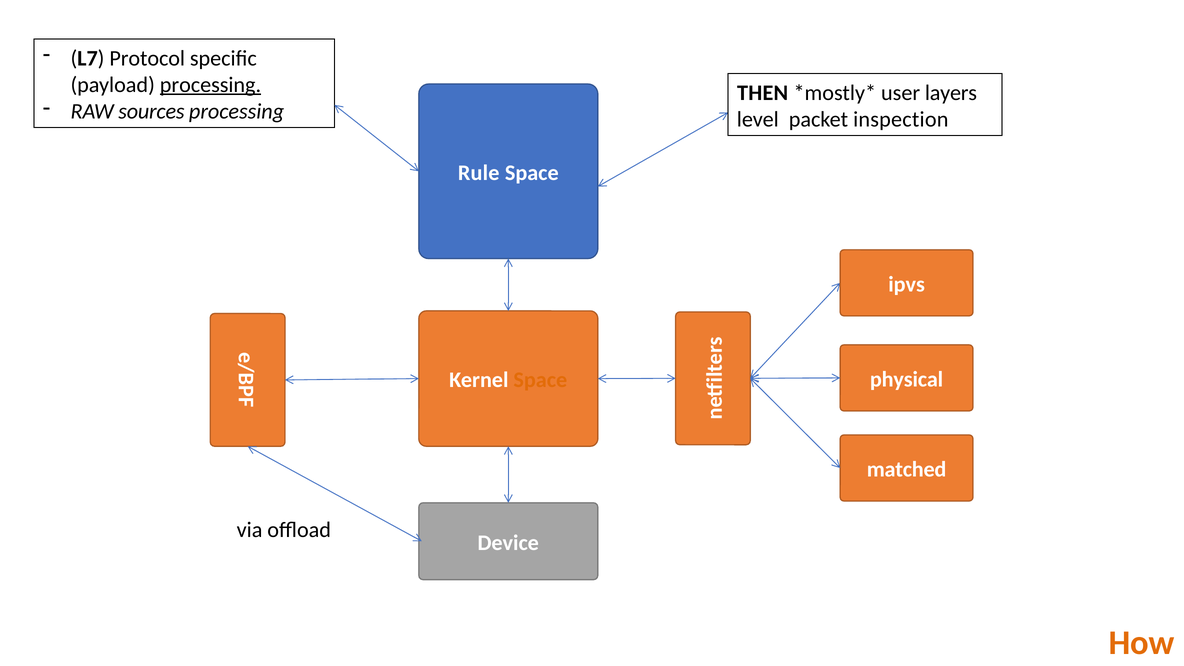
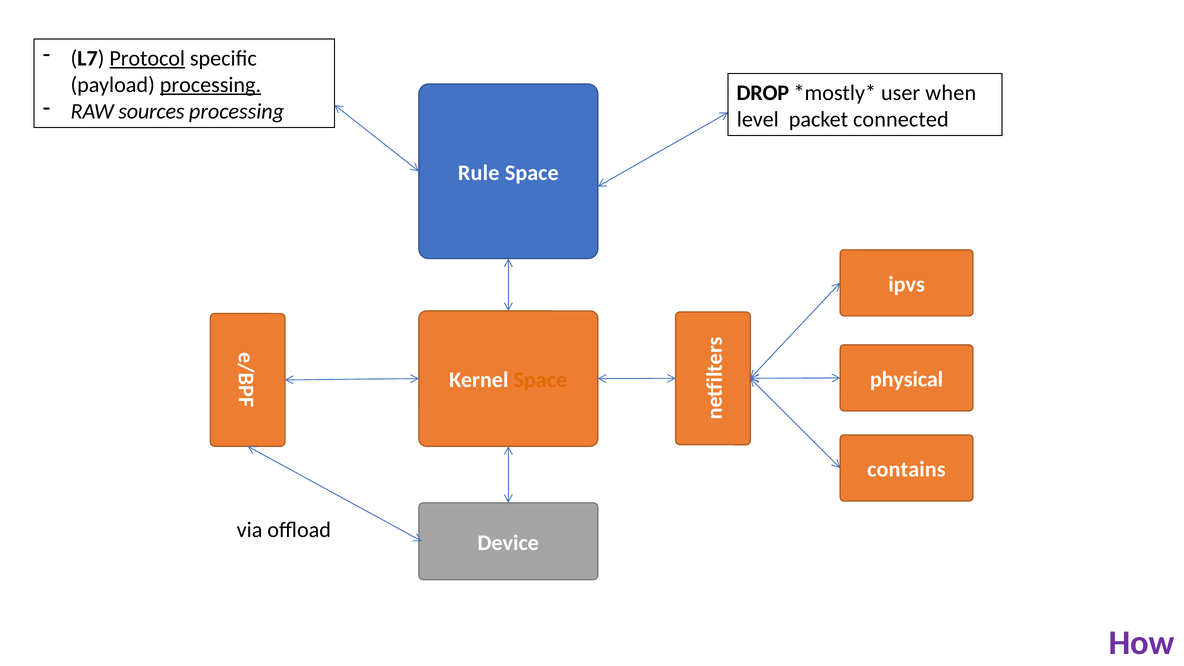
Protocol underline: none -> present (147, 58)
THEN: THEN -> DROP (763, 93)
layers: layers -> when (951, 93)
inspection: inspection -> connected (901, 119)
matched: matched -> contains (906, 469)
How colour: orange -> purple (1142, 643)
